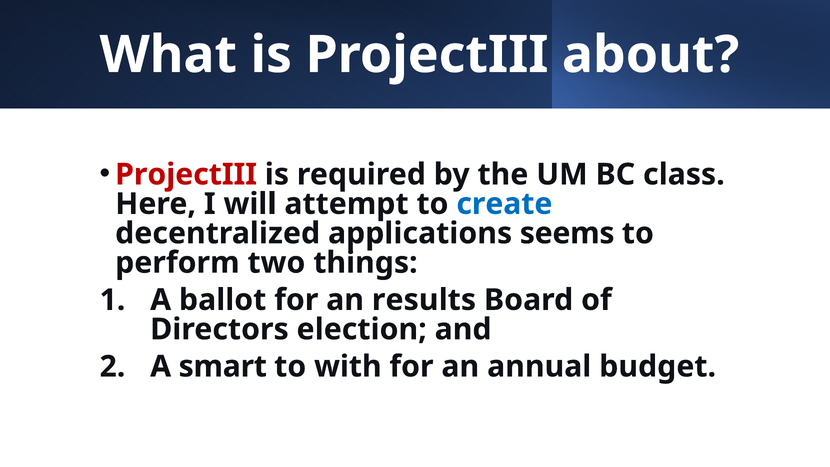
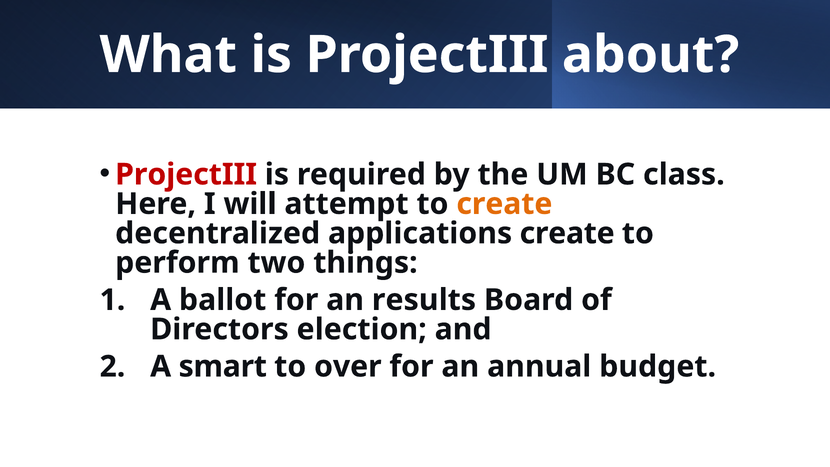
create colour: blue -> orange (504, 204)
applications seems: seems -> create (567, 233)
with: with -> over (348, 366)
